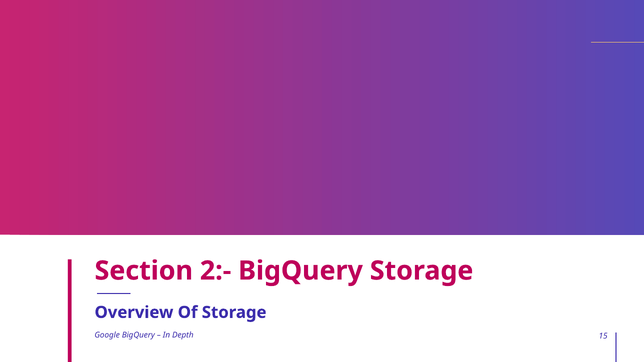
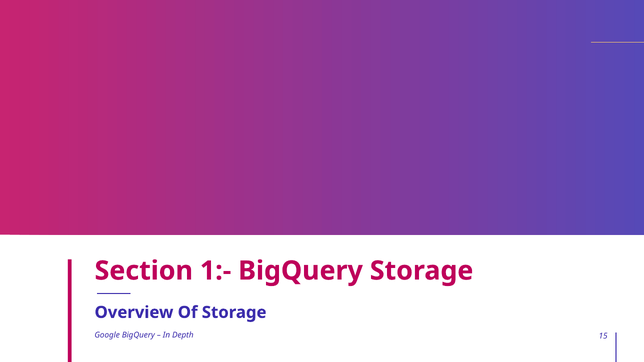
2:-: 2:- -> 1:- (216, 271)
